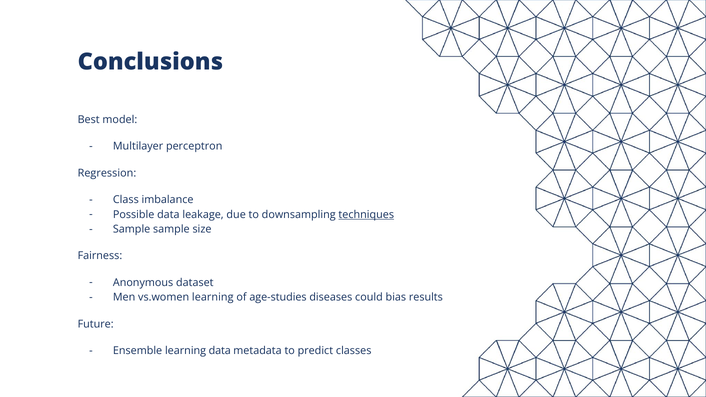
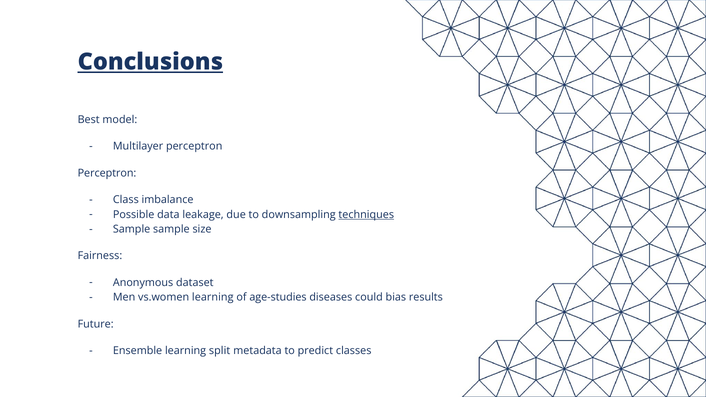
Conclusions underline: none -> present (150, 62)
Regression: Regression -> Perceptron (107, 173)
learning data: data -> split (220, 351)
